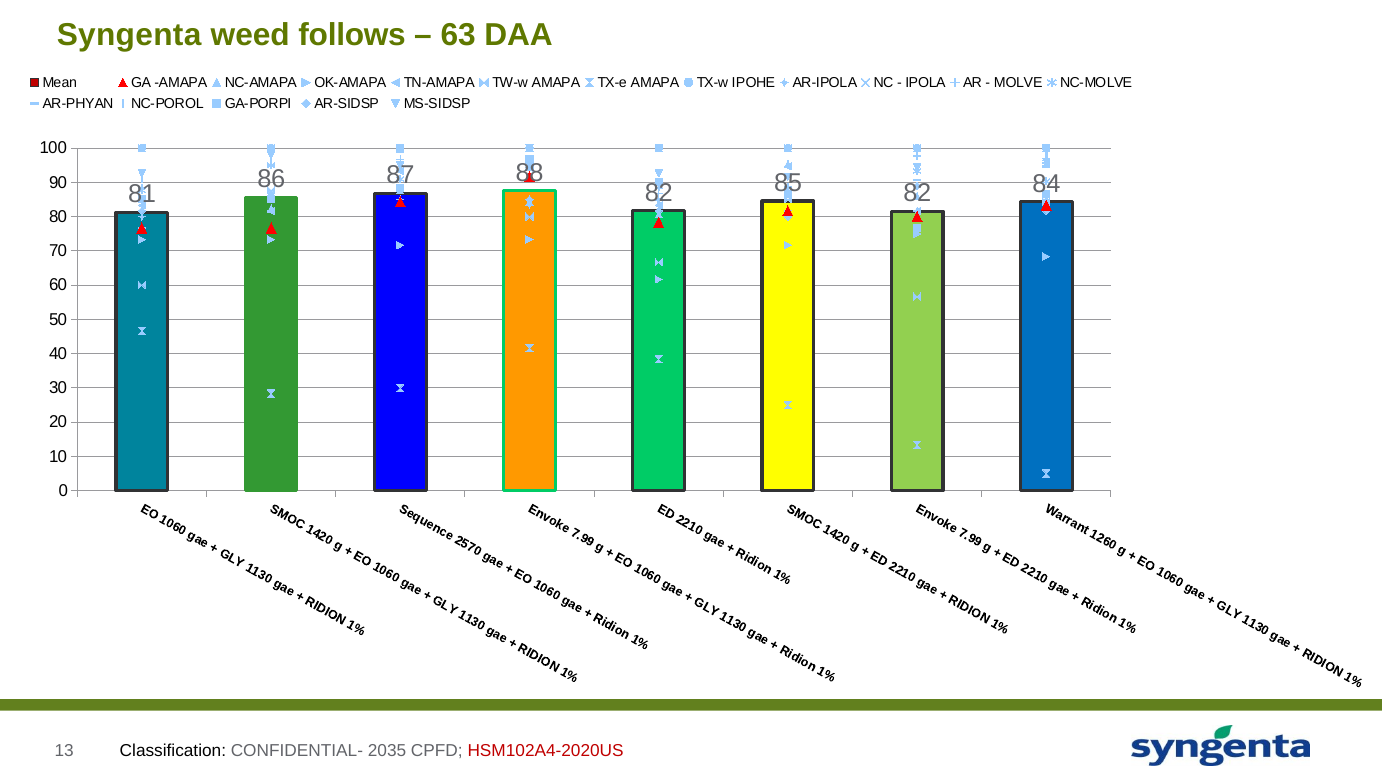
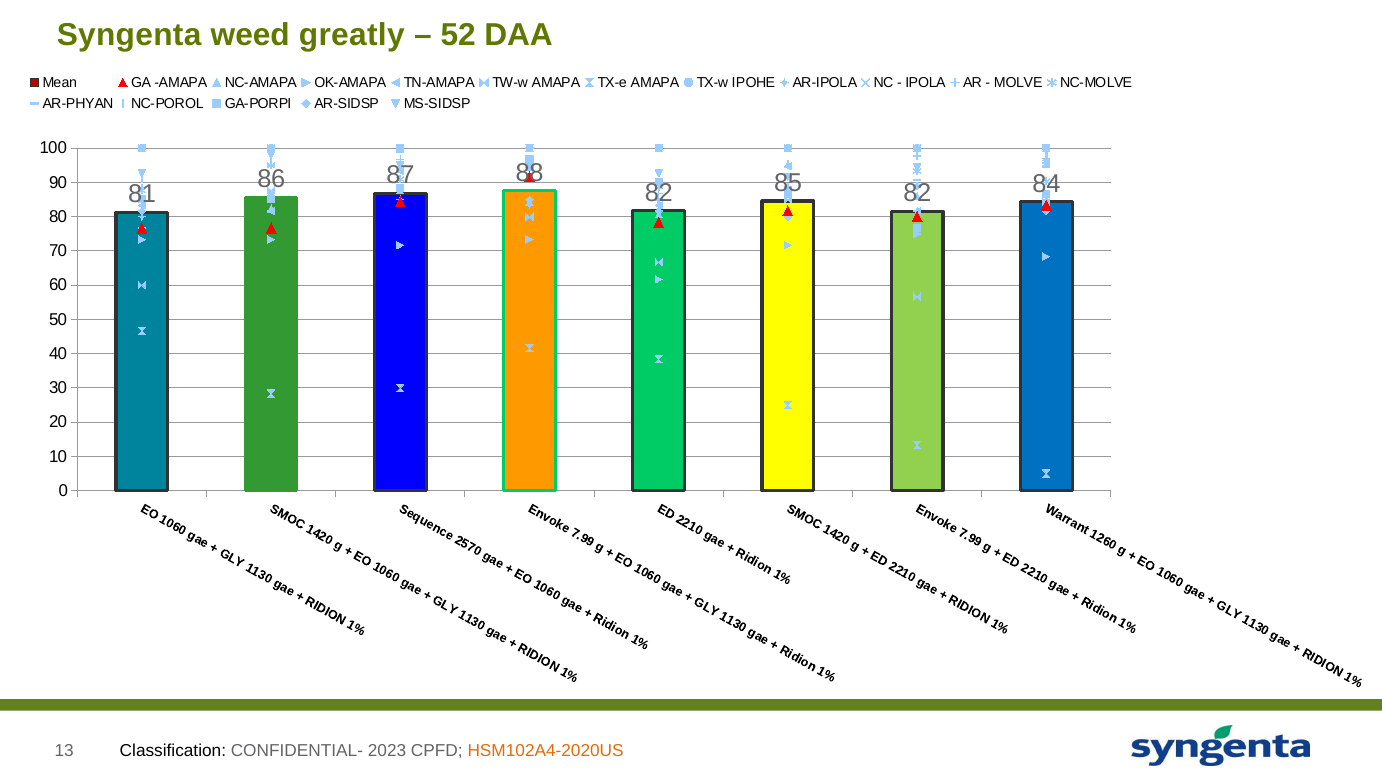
follows: follows -> greatly (352, 35)
63: 63 -> 52 (458, 35)
2035: 2035 -> 2023 (387, 752)
HSM102A4-2020US colour: red -> orange (546, 752)
